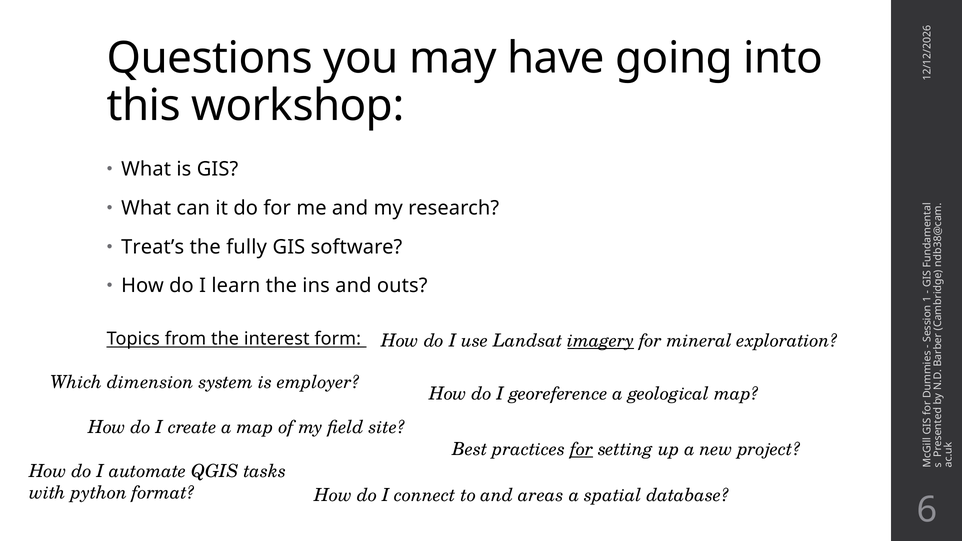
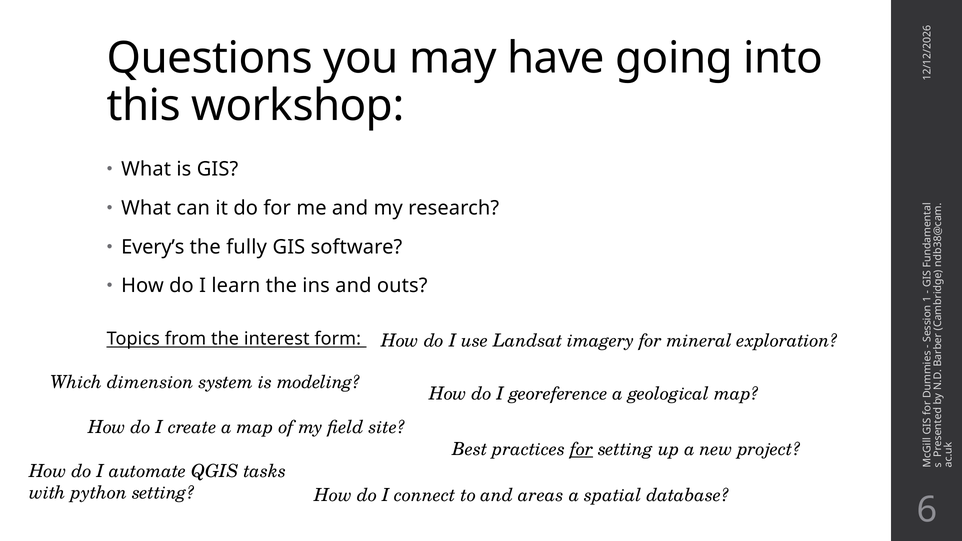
Treat’s: Treat’s -> Every’s (153, 247)
imagery underline: present -> none (601, 341)
employer: employer -> modeling (319, 382)
python format: format -> setting (163, 493)
